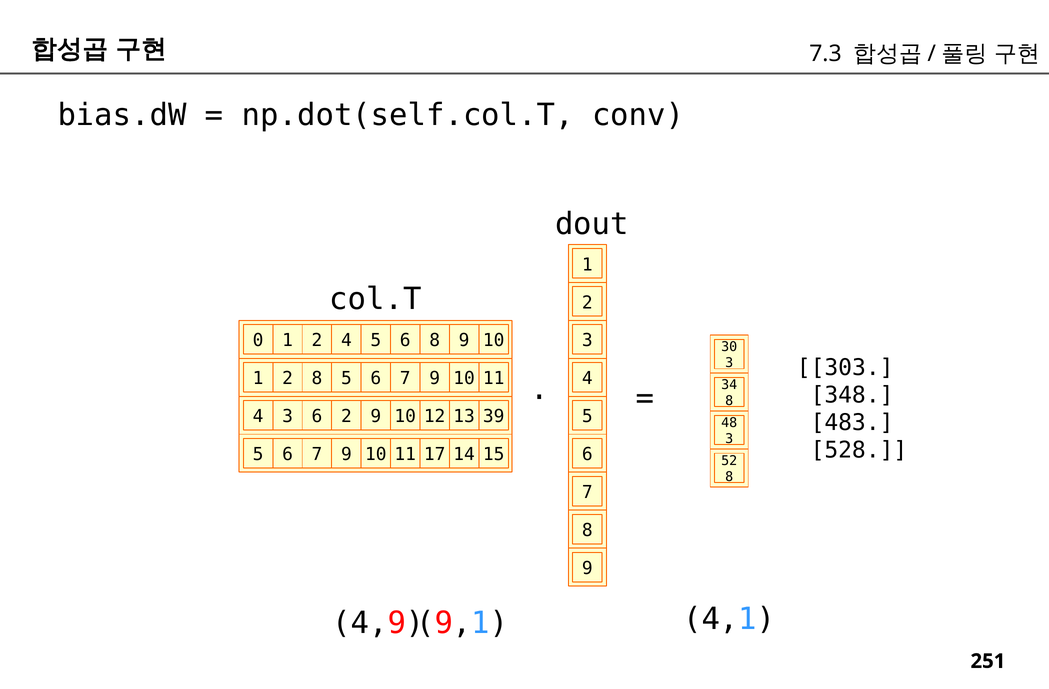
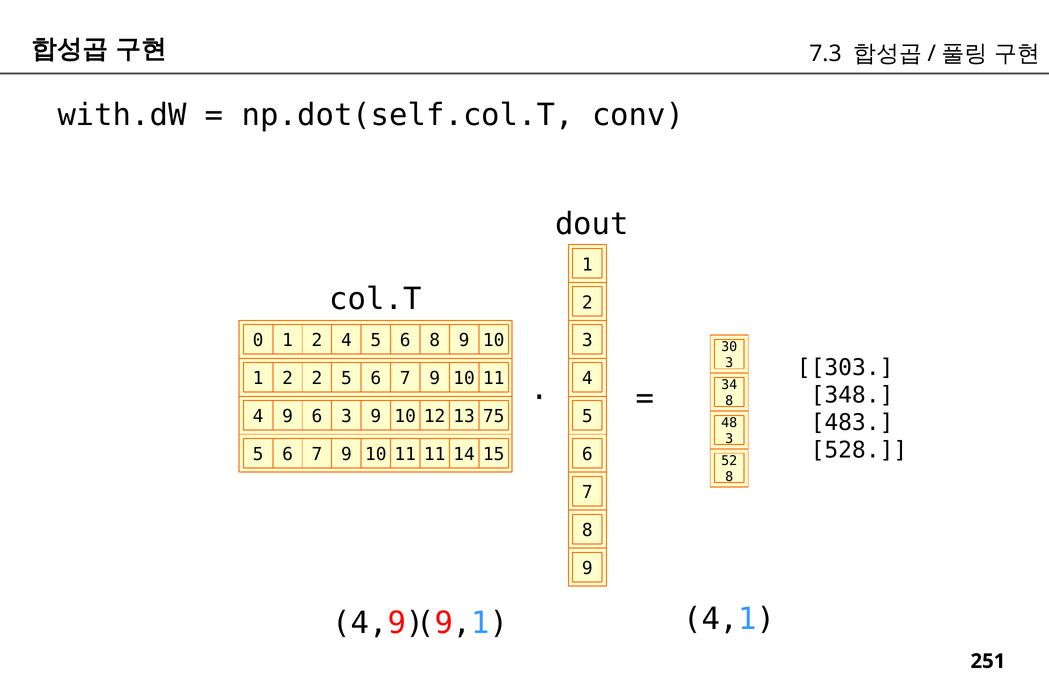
bias.dW: bias.dW -> with.dW (122, 115)
2 8: 8 -> 2 (317, 379)
4 3: 3 -> 9 (288, 417)
6 2: 2 -> 3 (346, 417)
39: 39 -> 75 (494, 417)
11 17: 17 -> 11 (435, 454)
